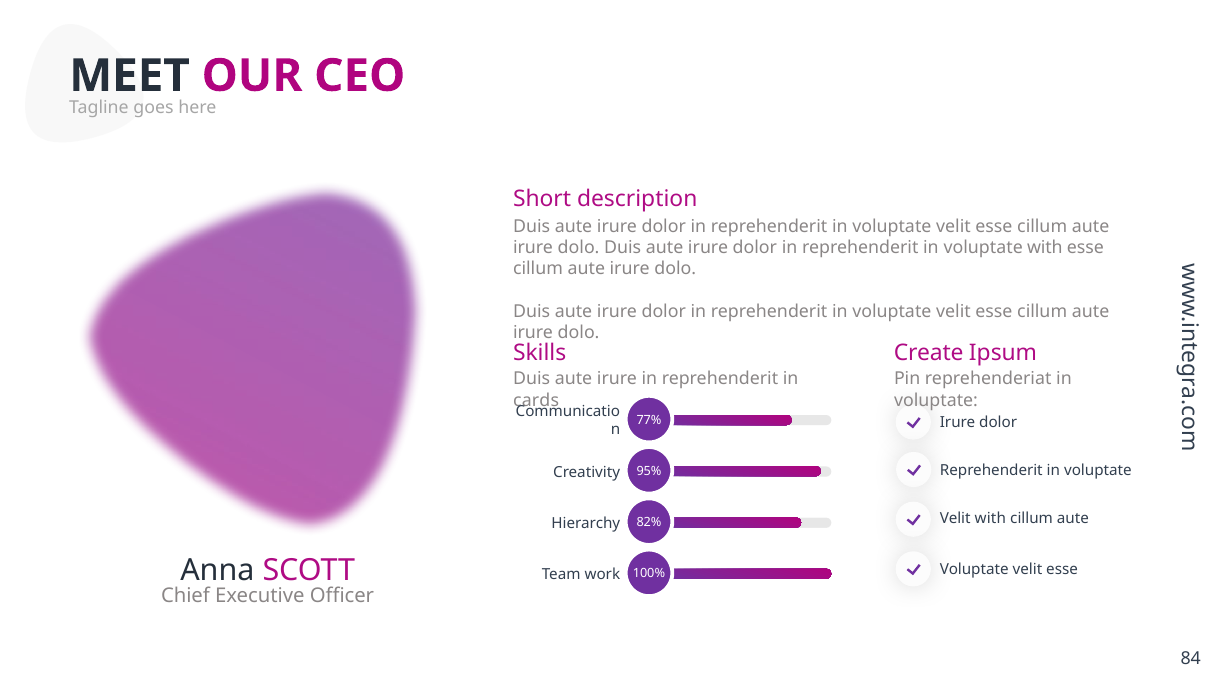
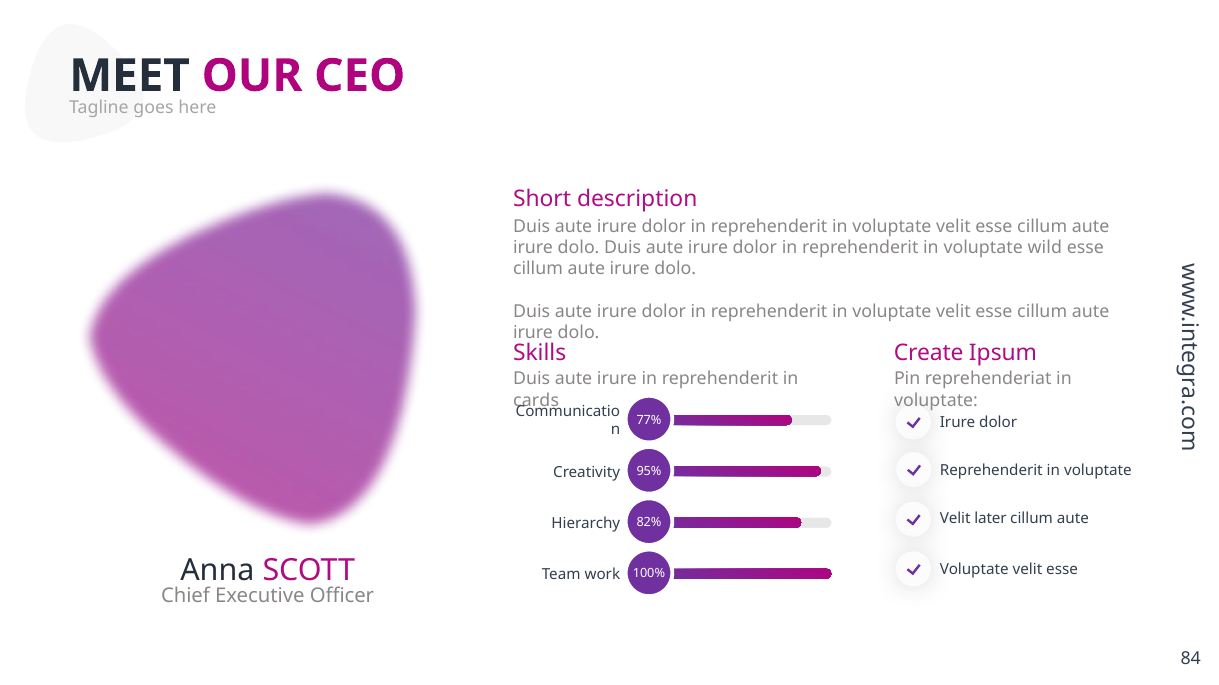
voluptate with: with -> wild (1045, 248)
Velit with: with -> later (991, 519)
